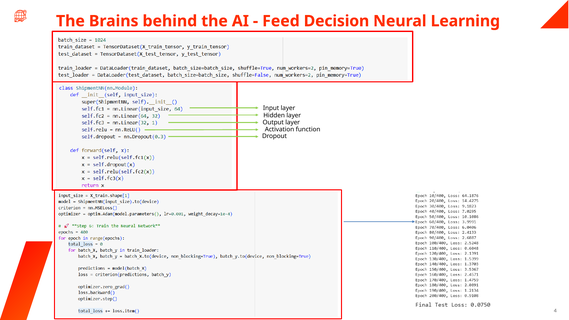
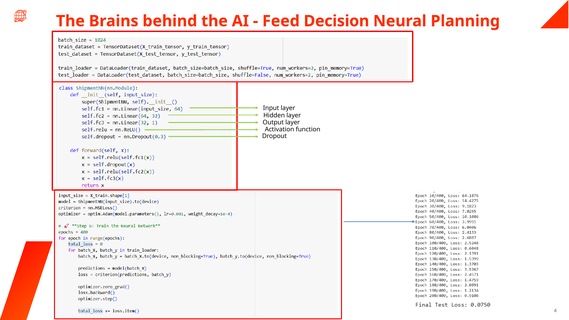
Learning: Learning -> Planning (465, 21)
